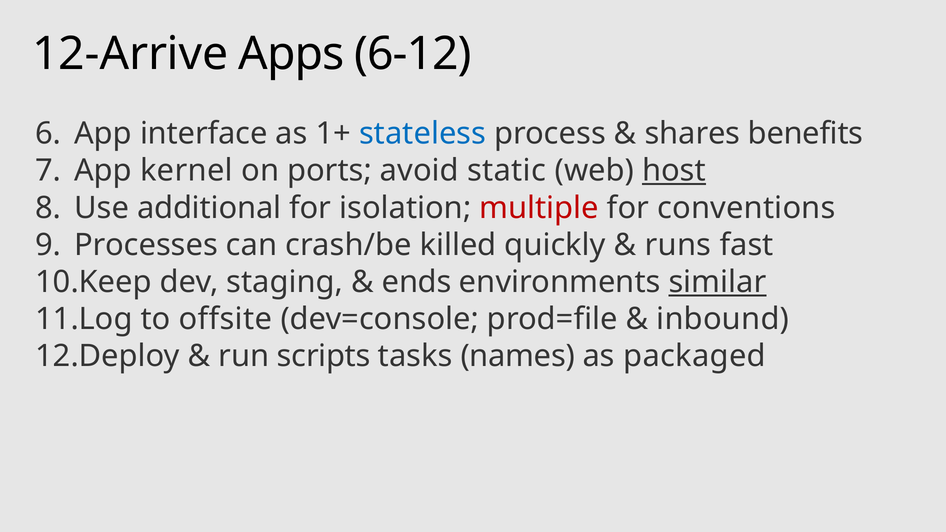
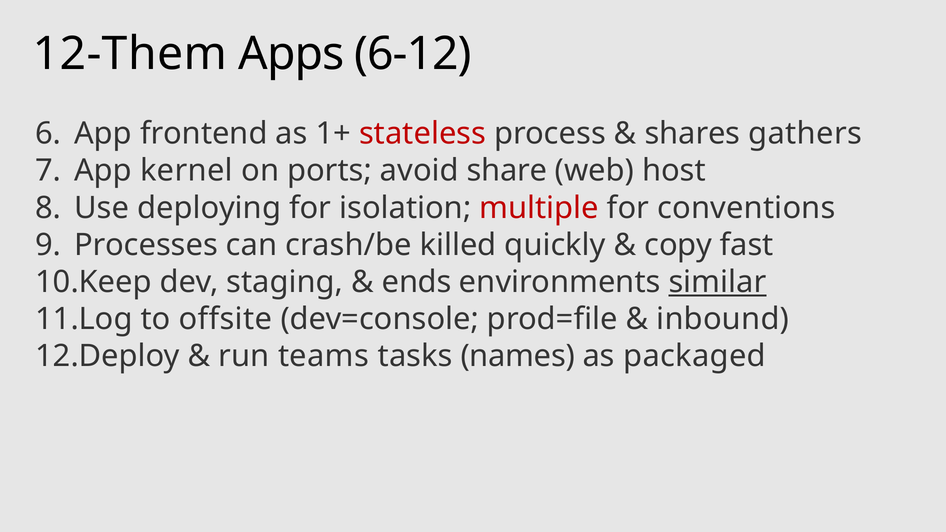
12-Arrive: 12-Arrive -> 12-Them (130, 54)
interface: interface -> frontend (204, 134)
stateless colour: blue -> red (423, 134)
benefits: benefits -> gathers (805, 134)
static: static -> share (507, 171)
host underline: present -> none (674, 171)
additional: additional -> deploying (209, 208)
runs: runs -> copy (678, 245)
scripts: scripts -> teams (323, 356)
